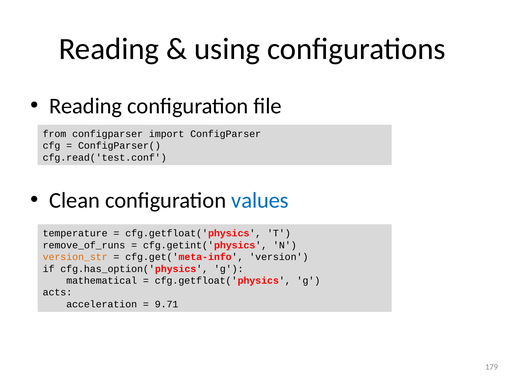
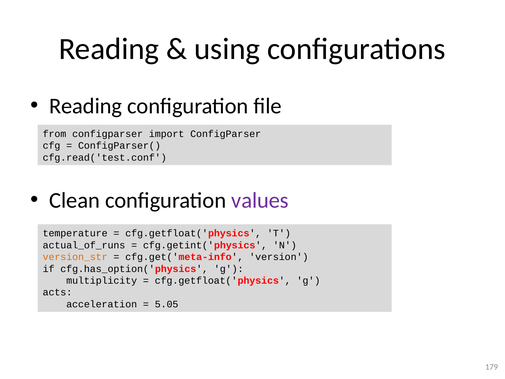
values colour: blue -> purple (260, 200)
remove_of_runs: remove_of_runs -> actual_of_runs (84, 245)
mathematical: mathematical -> multiplicity (102, 280)
9.71: 9.71 -> 5.05 (167, 304)
